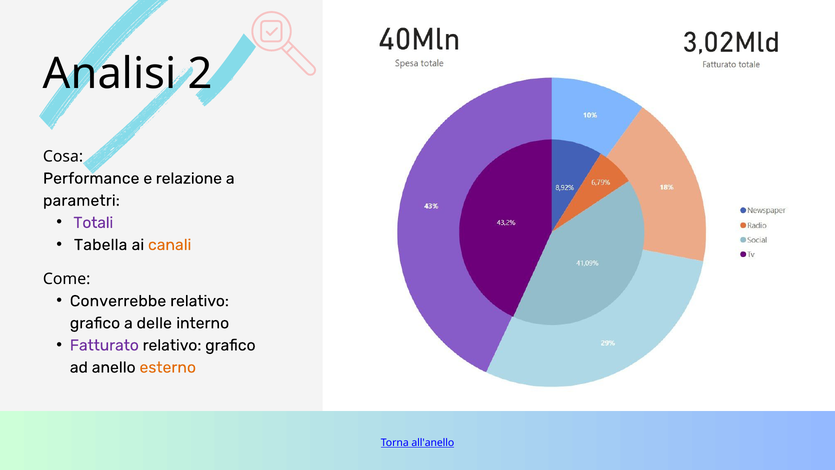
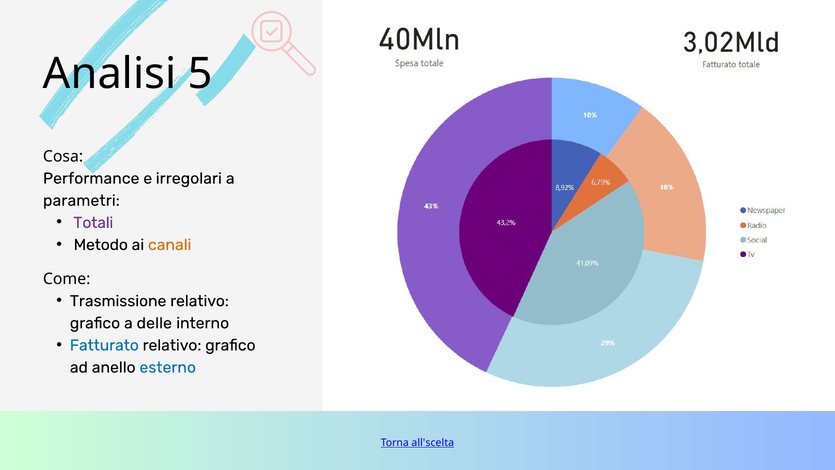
2: 2 -> 5 (200, 74)
relazione: relazione -> irregolari (189, 178)
Tabella: Tabella -> Metodo (101, 245)
Converrebbe: Converrebbe -> Trasmissione (118, 301)
Fatturato colour: purple -> blue (104, 345)
esterno colour: orange -> blue (168, 367)
all'anello: all'anello -> all'scelta (433, 442)
